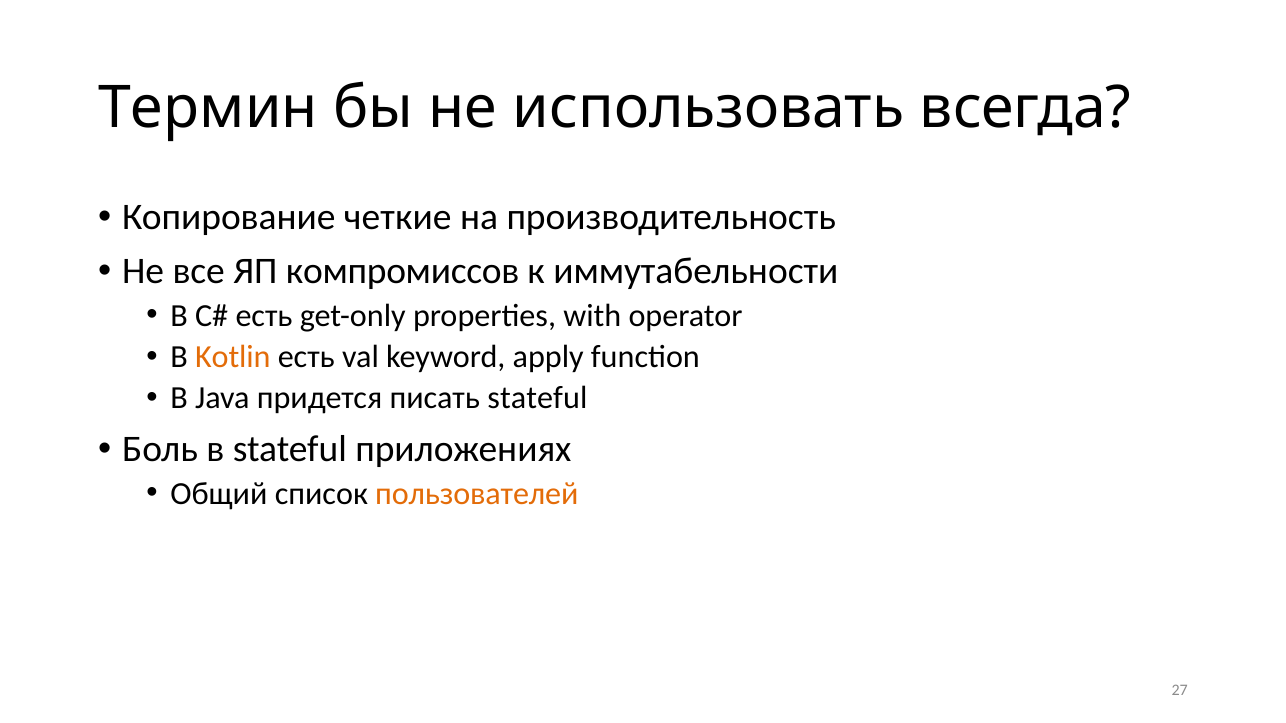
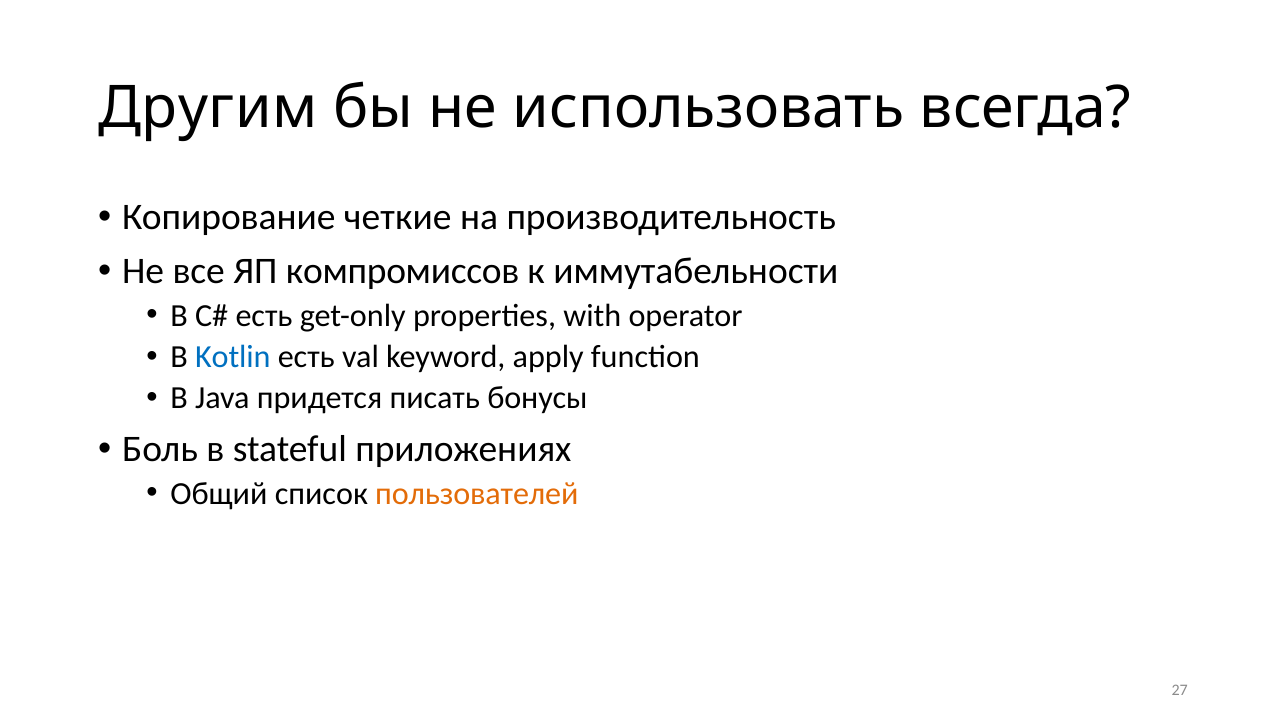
Термин: Термин -> Другим (208, 108)
Kotlin colour: orange -> blue (233, 357)
писать stateful: stateful -> бонусы (537, 398)
